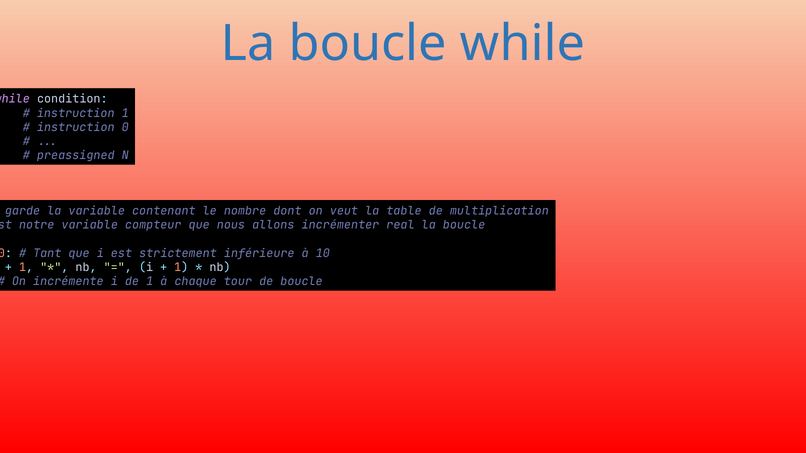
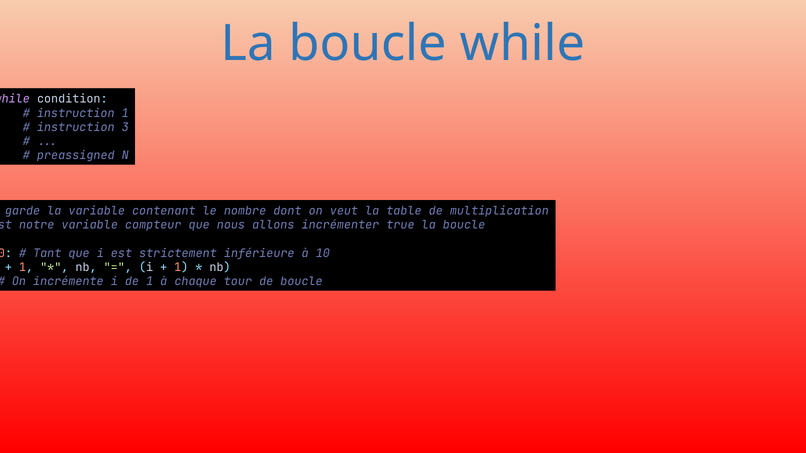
instruction 0: 0 -> 3 (125, 127)
real: real -> true (400, 225)
